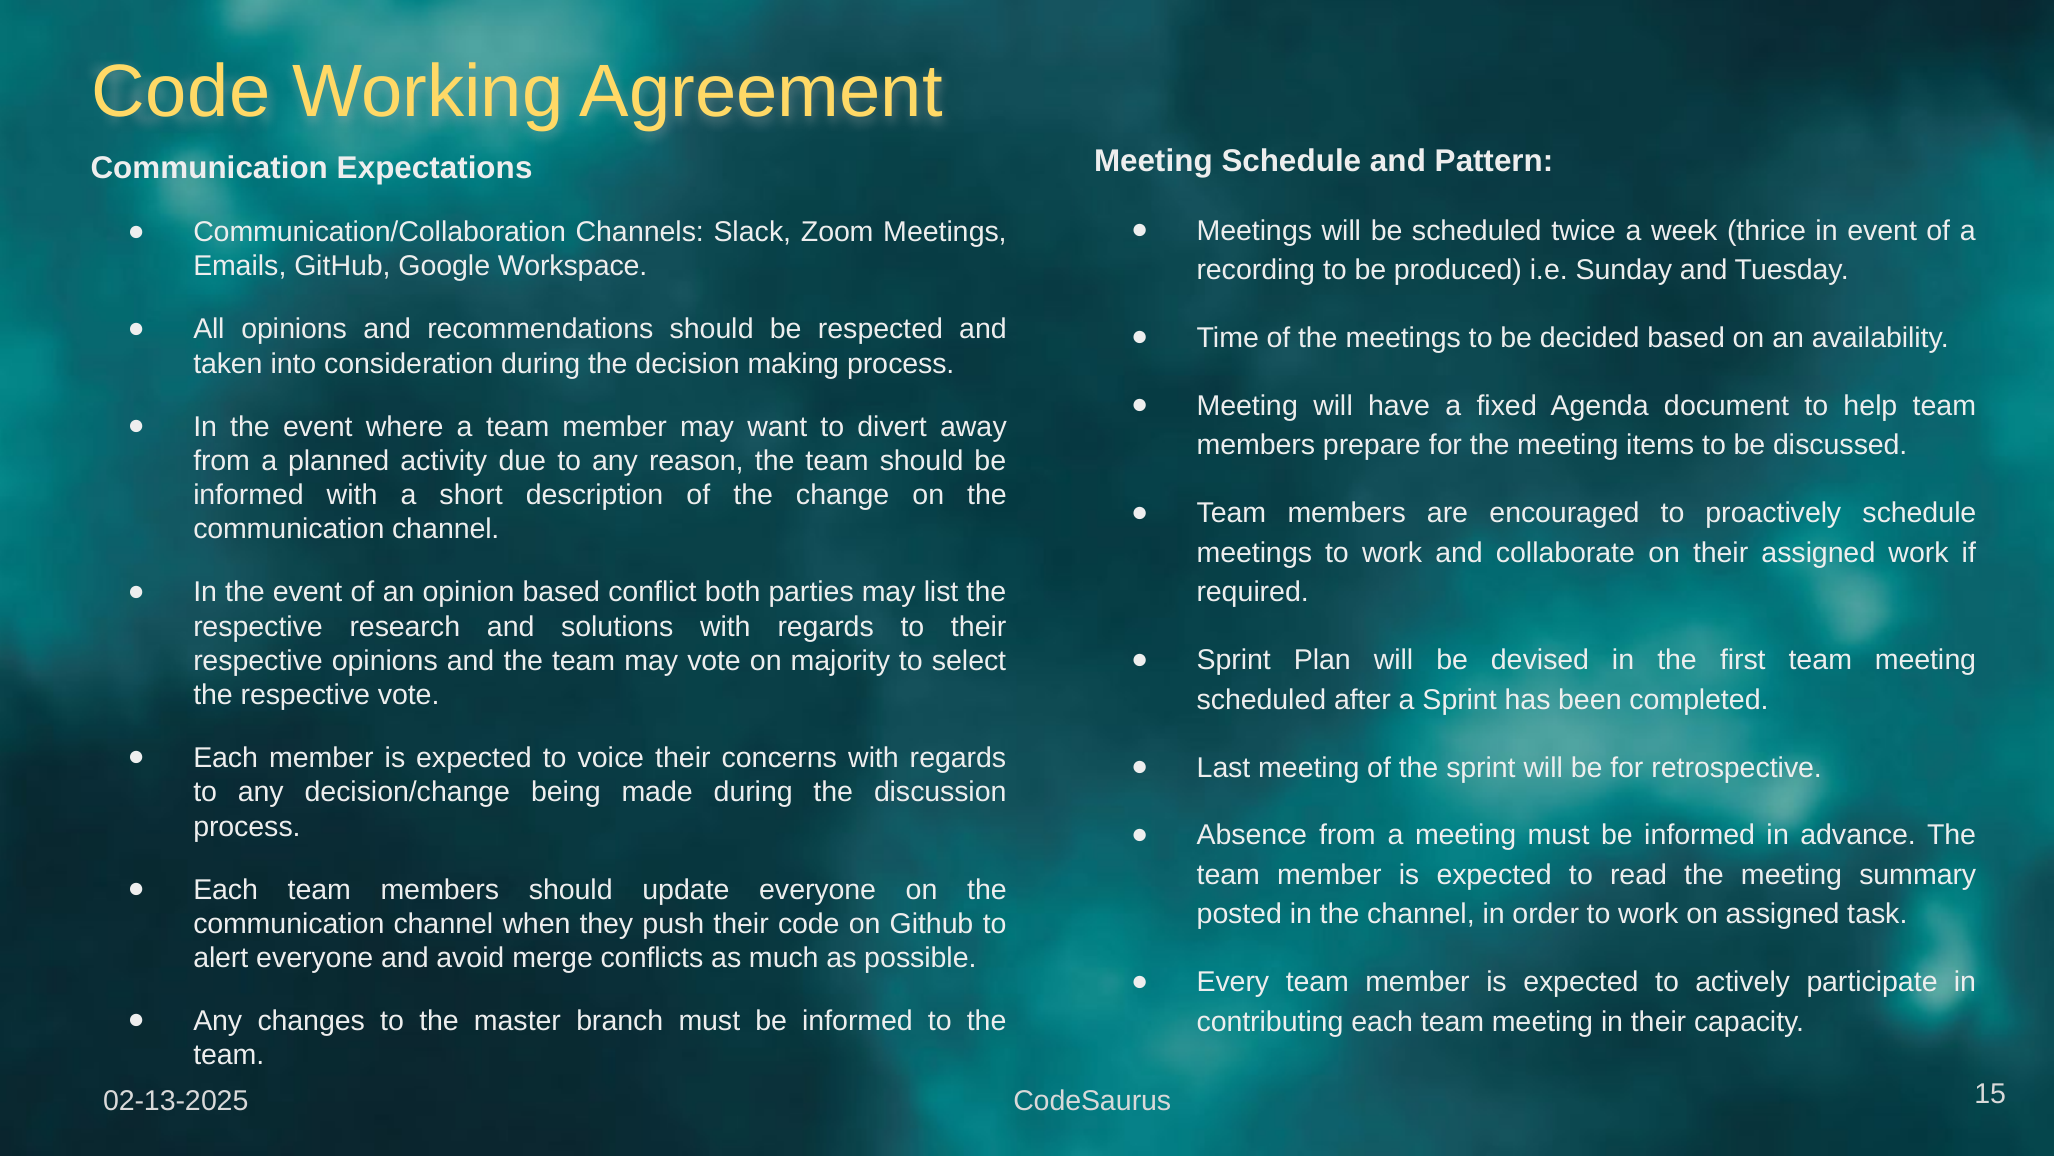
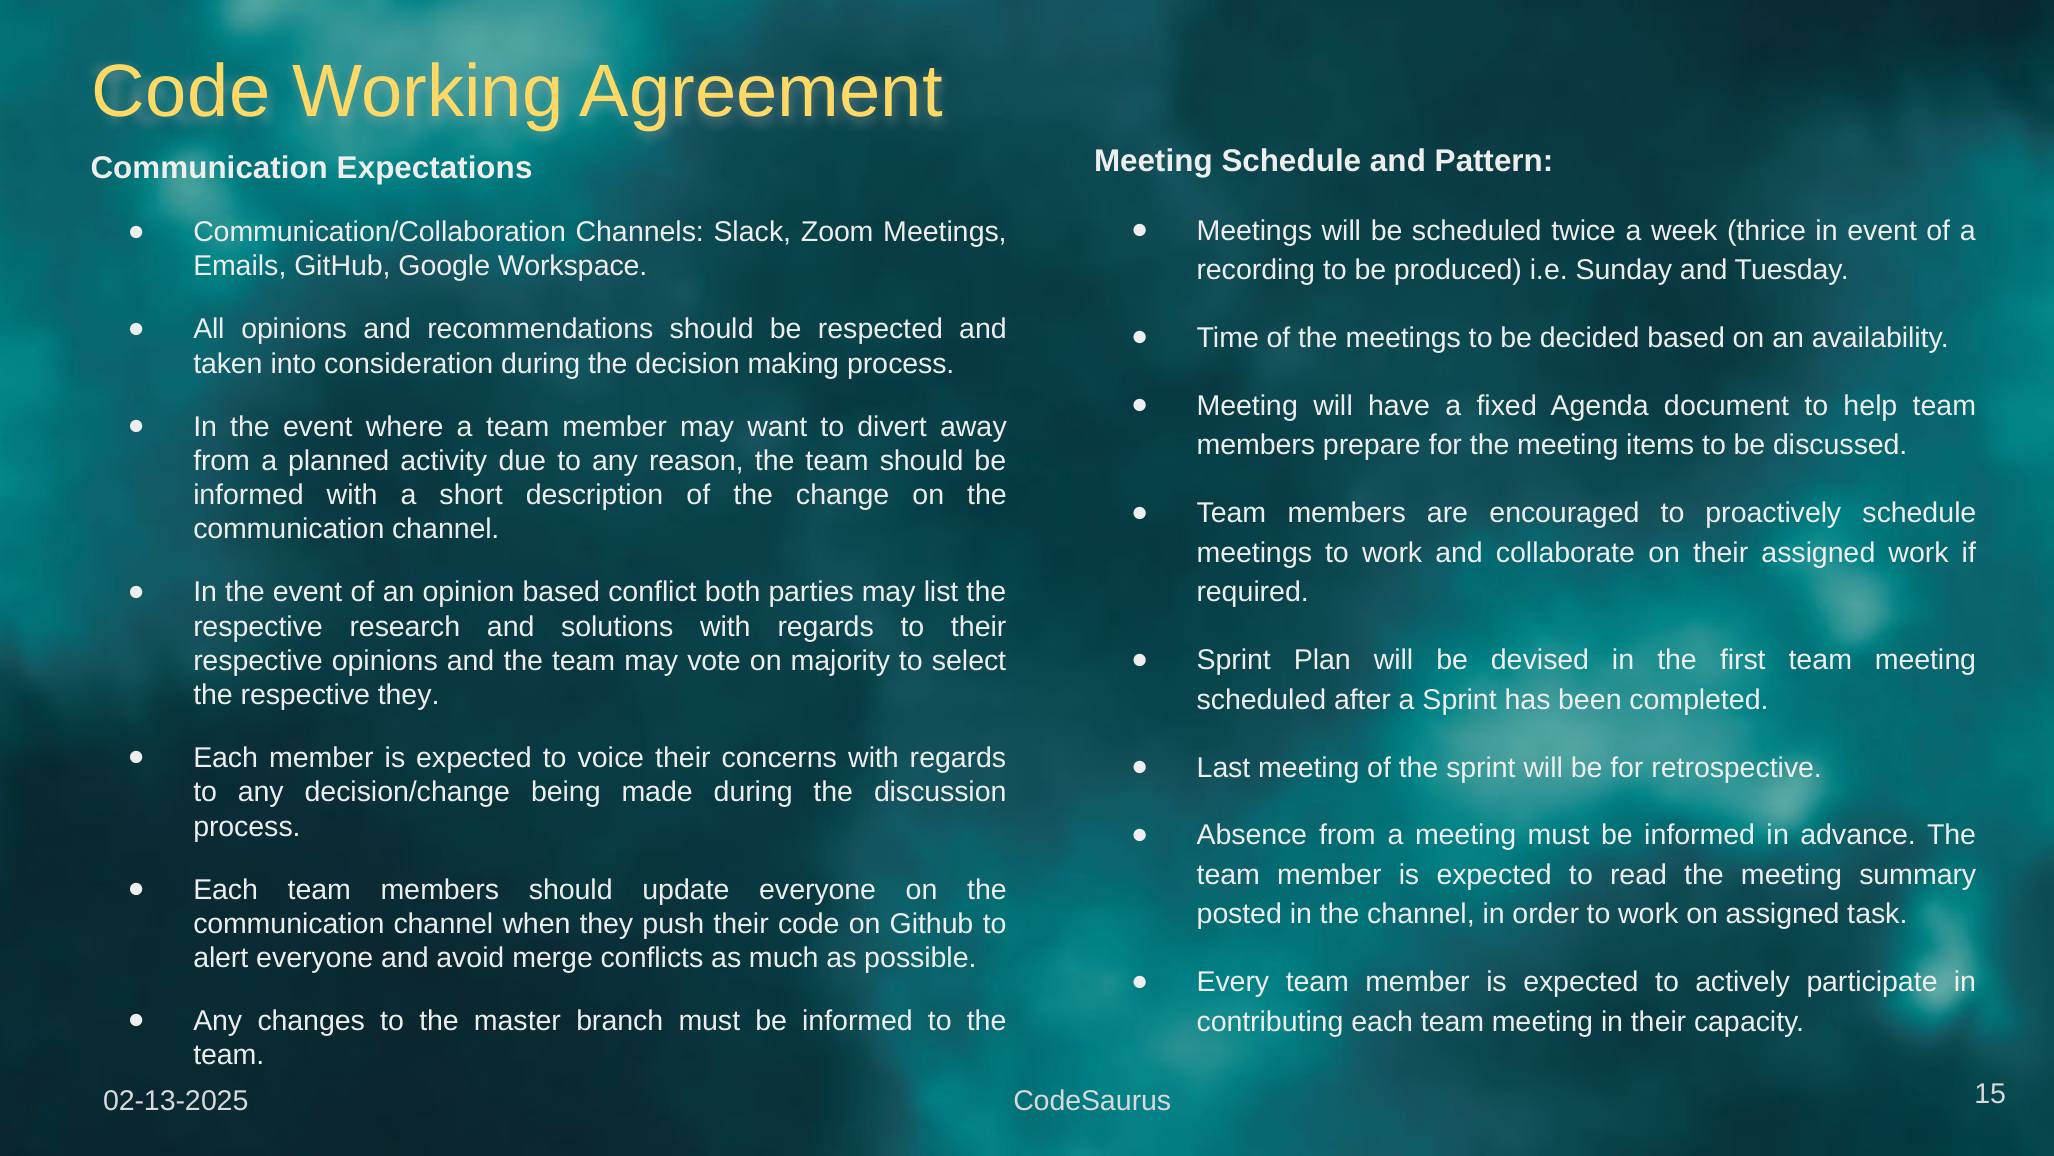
respective vote: vote -> they (409, 695)
